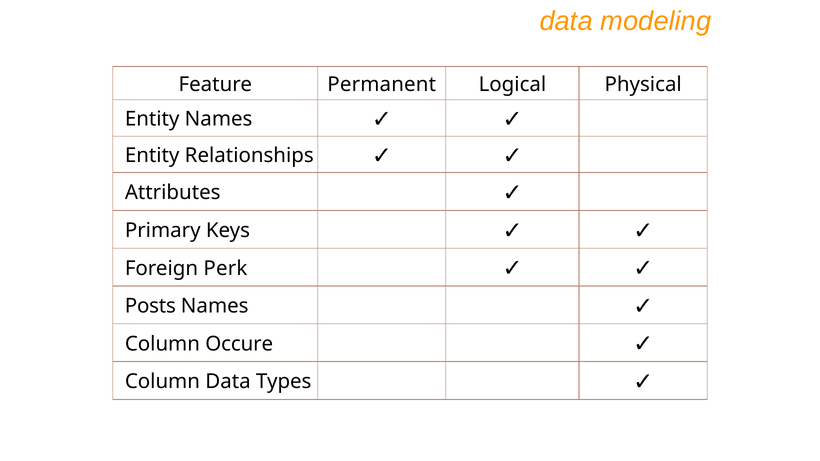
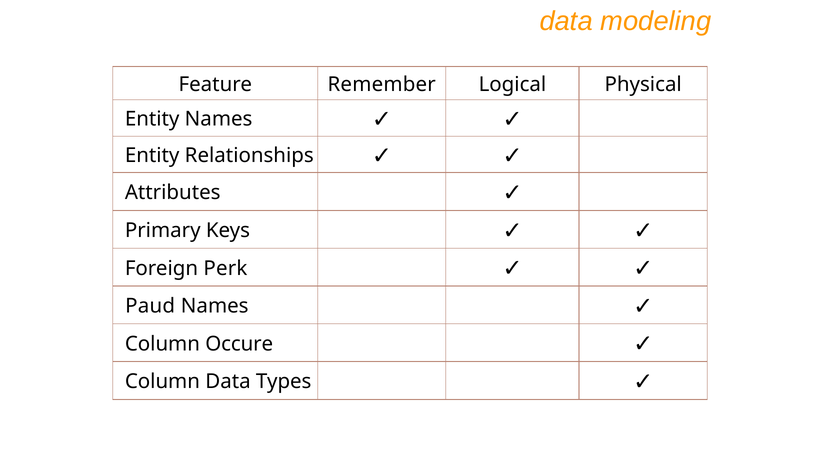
Permanent: Permanent -> Remember (382, 84)
Posts: Posts -> Paud (150, 306)
